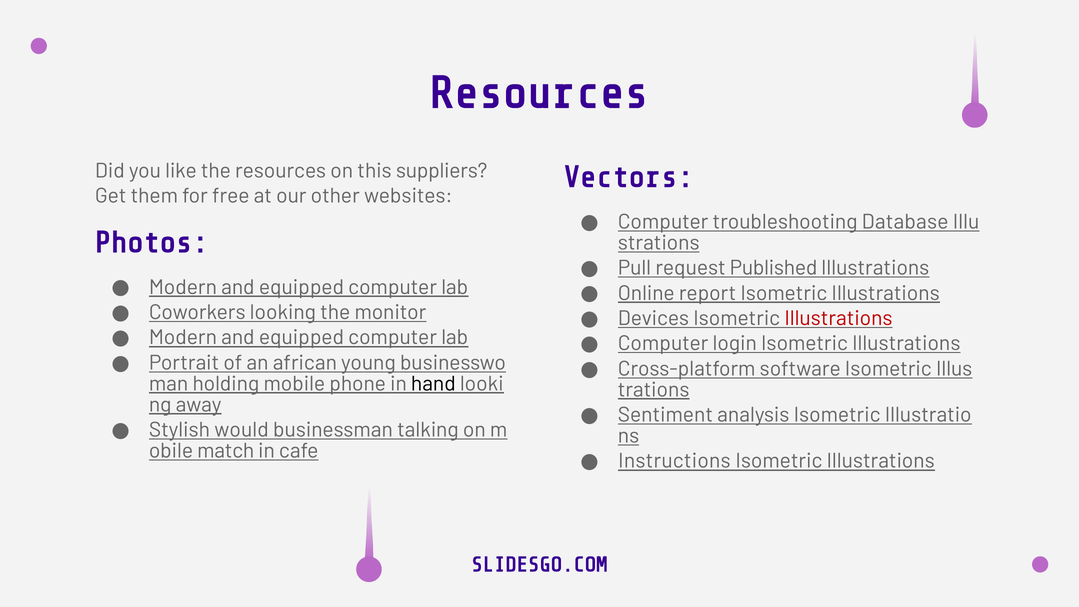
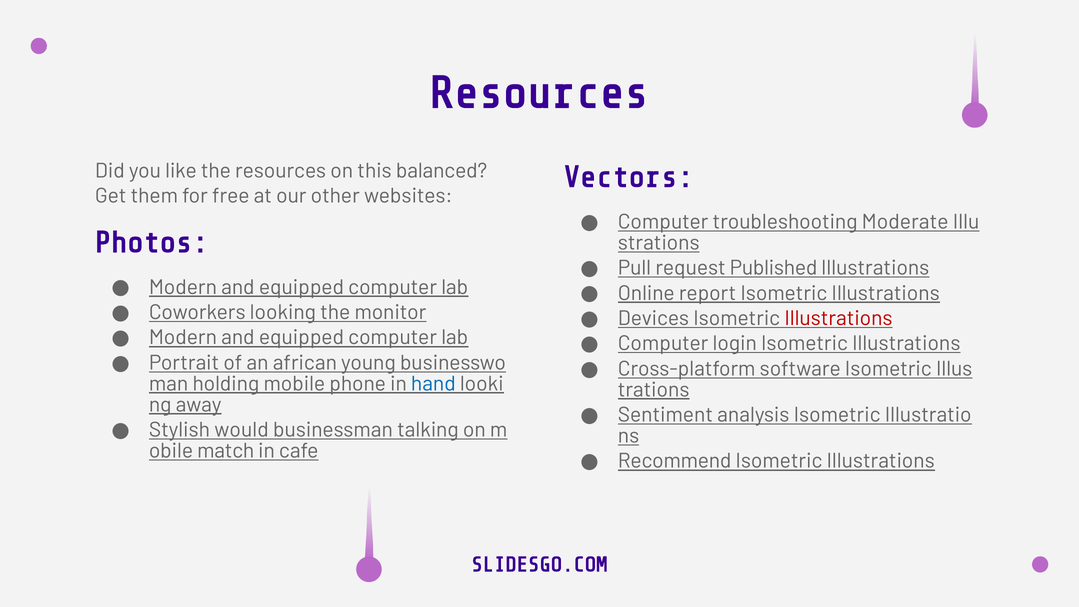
suppliers: suppliers -> balanced (442, 171)
Database: Database -> Moderate (905, 222)
hand colour: black -> blue (433, 384)
Instructions: Instructions -> Recommend (675, 461)
